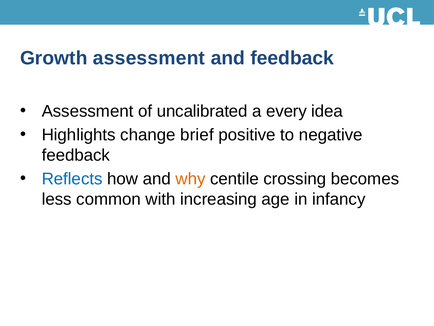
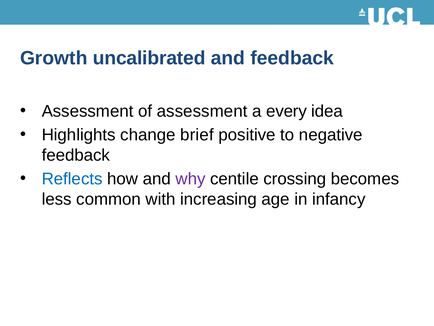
Growth assessment: assessment -> uncalibrated (149, 58)
of uncalibrated: uncalibrated -> assessment (202, 111)
why colour: orange -> purple (191, 179)
